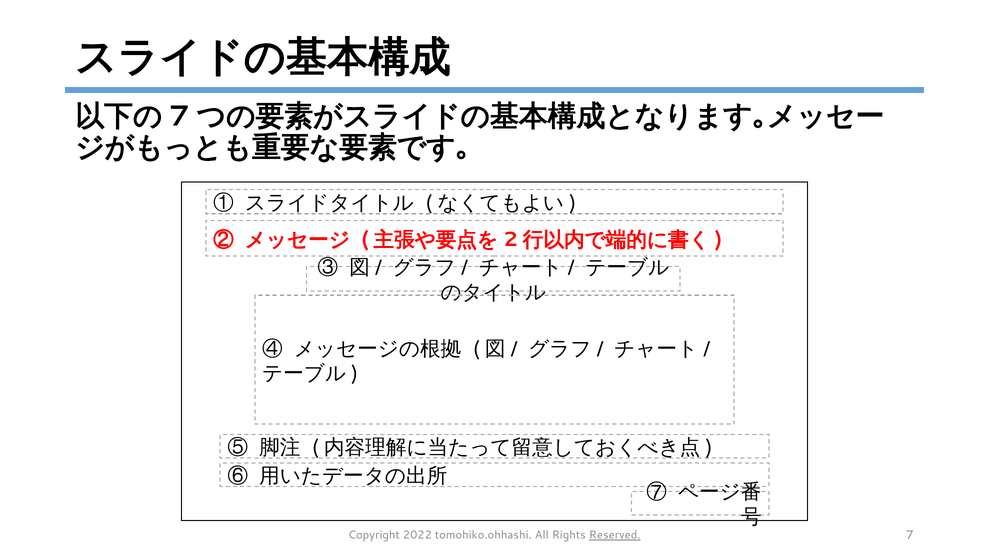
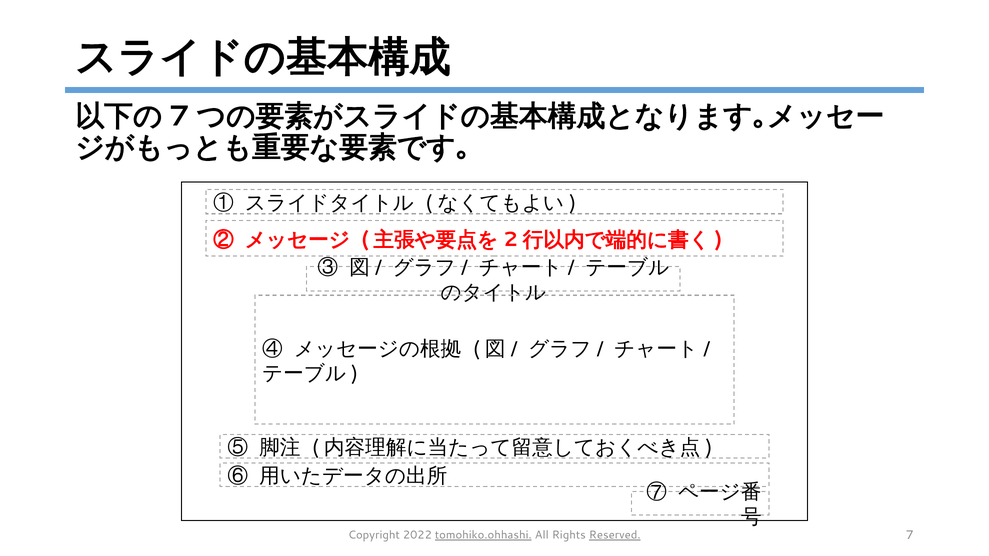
tomohiko.ohhashi underline: none -> present (483, 535)
